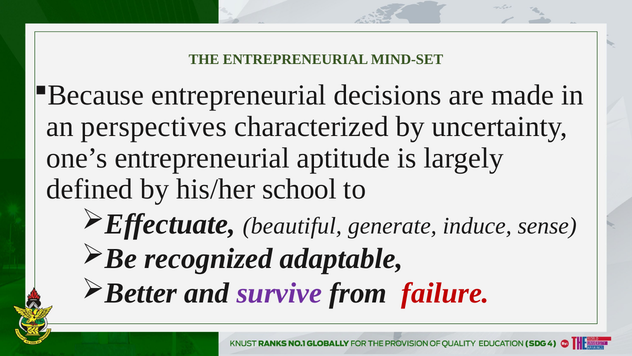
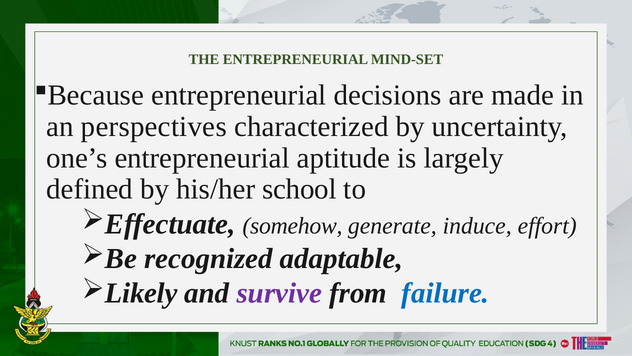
beautiful: beautiful -> somehow (292, 226)
sense: sense -> effort (547, 226)
Better: Better -> Likely (141, 293)
failure colour: red -> blue (445, 293)
